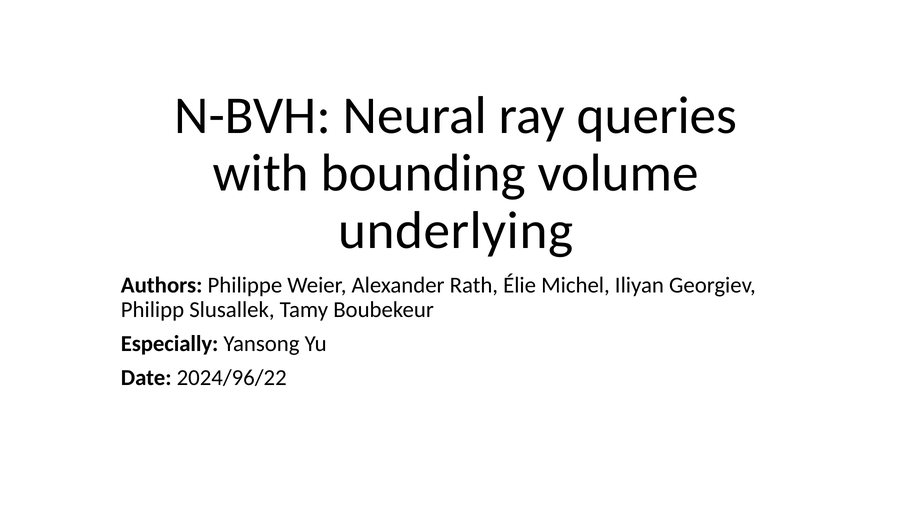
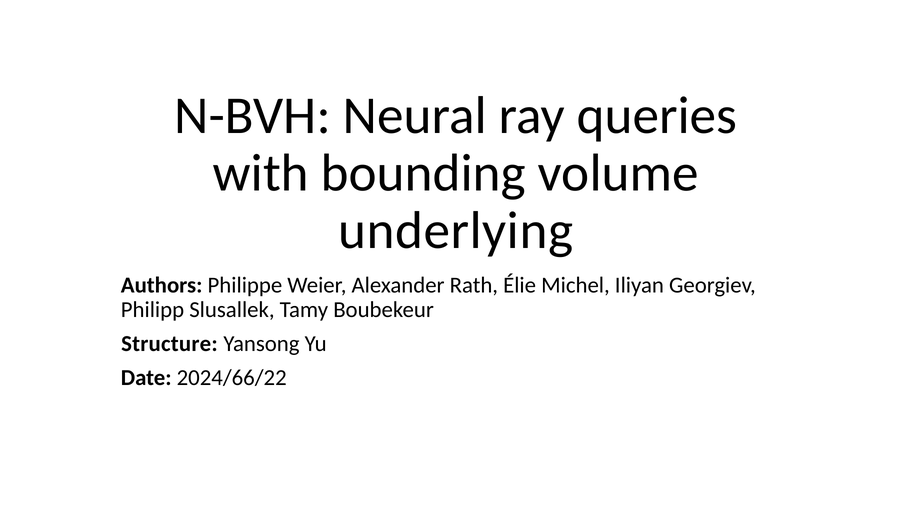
Especially: Especially -> Structure (169, 344)
2024/96/22: 2024/96/22 -> 2024/66/22 (232, 378)
